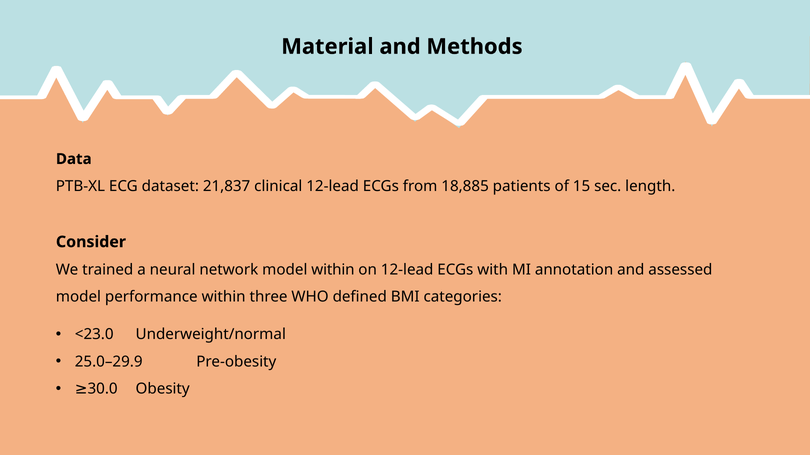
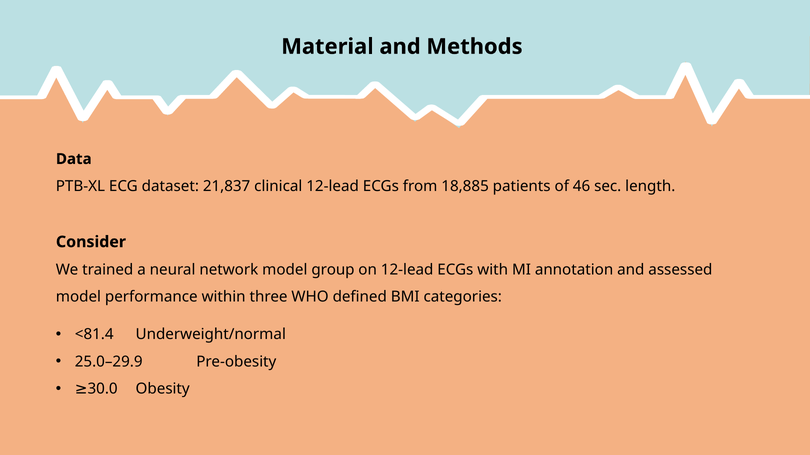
15: 15 -> 46 (582, 187)
model within: within -> group (333, 270)
<23.0: <23.0 -> <81.4 (94, 335)
